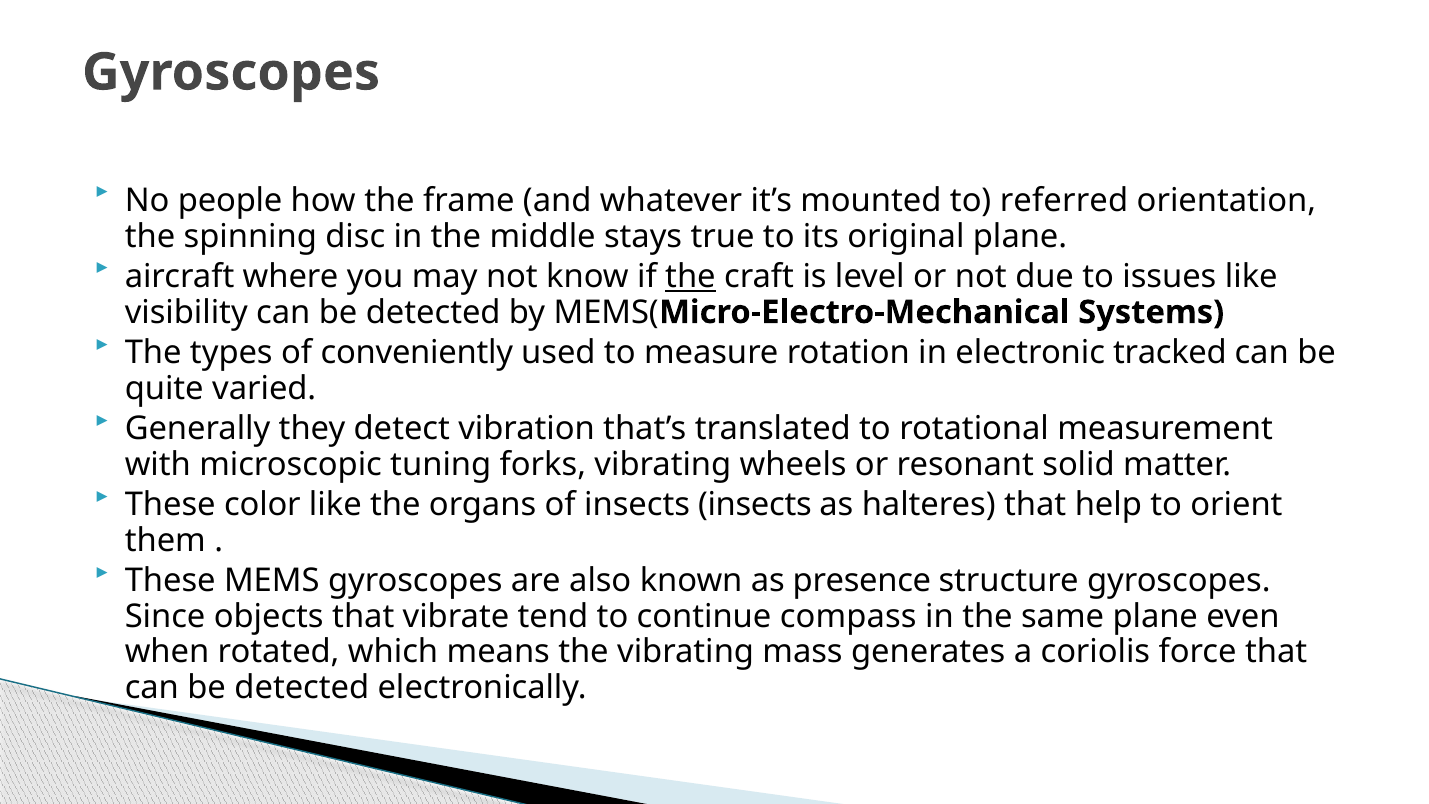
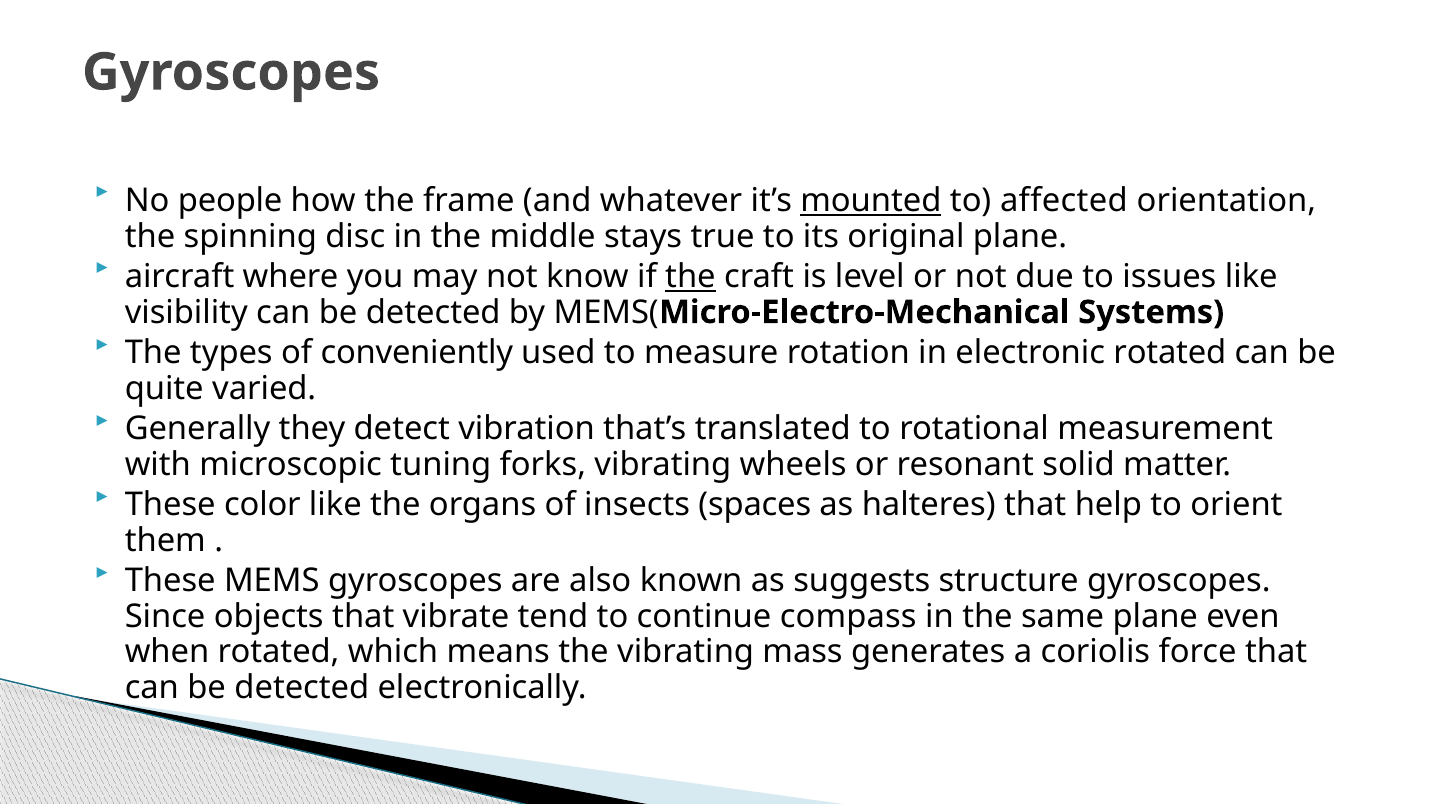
mounted underline: none -> present (871, 201)
referred: referred -> affected (1064, 201)
electronic tracked: tracked -> rotated (1170, 353)
insects insects: insects -> spaces (755, 505)
presence: presence -> suggests (862, 581)
